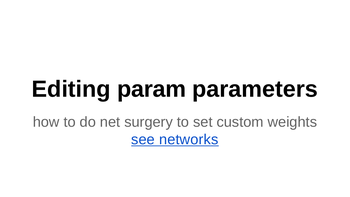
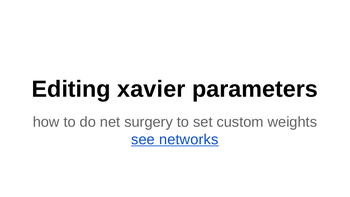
param: param -> xavier (151, 89)
